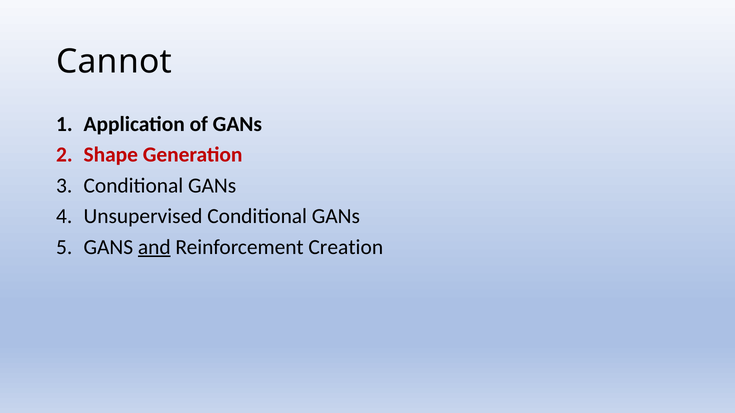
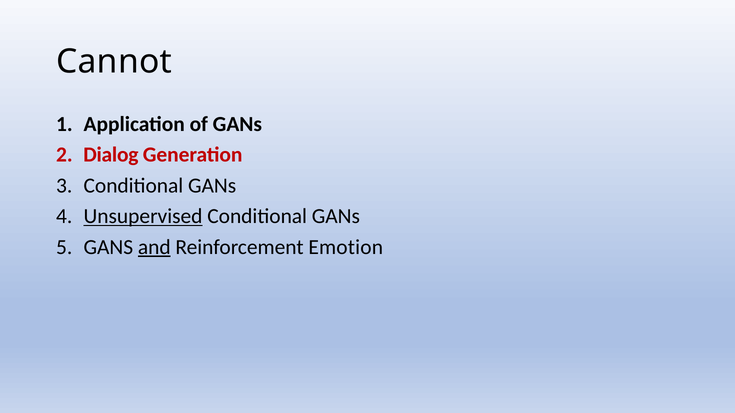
Shape: Shape -> Dialog (111, 155)
Unsupervised underline: none -> present (143, 217)
Creation: Creation -> Emotion (346, 247)
